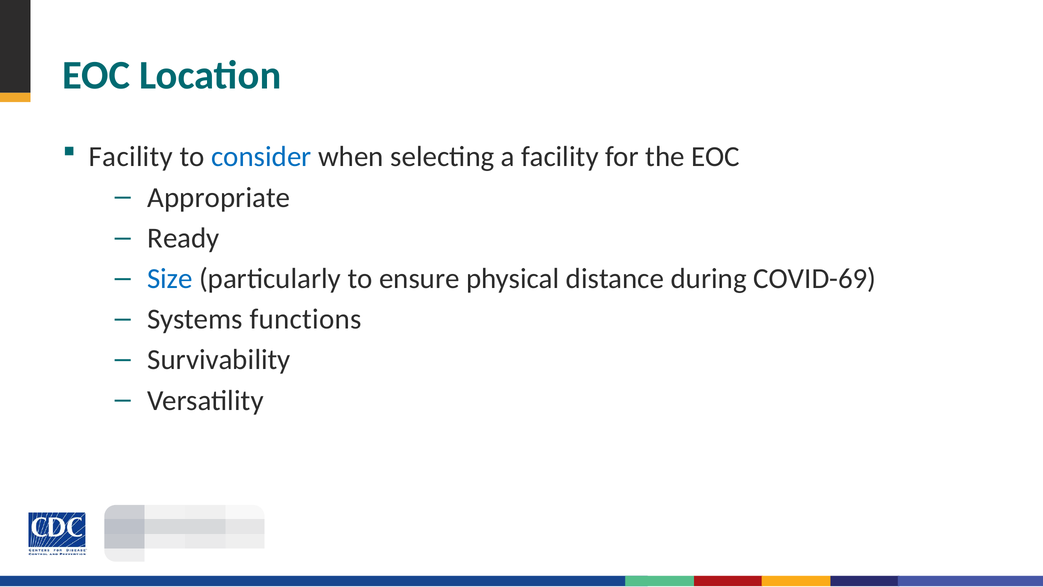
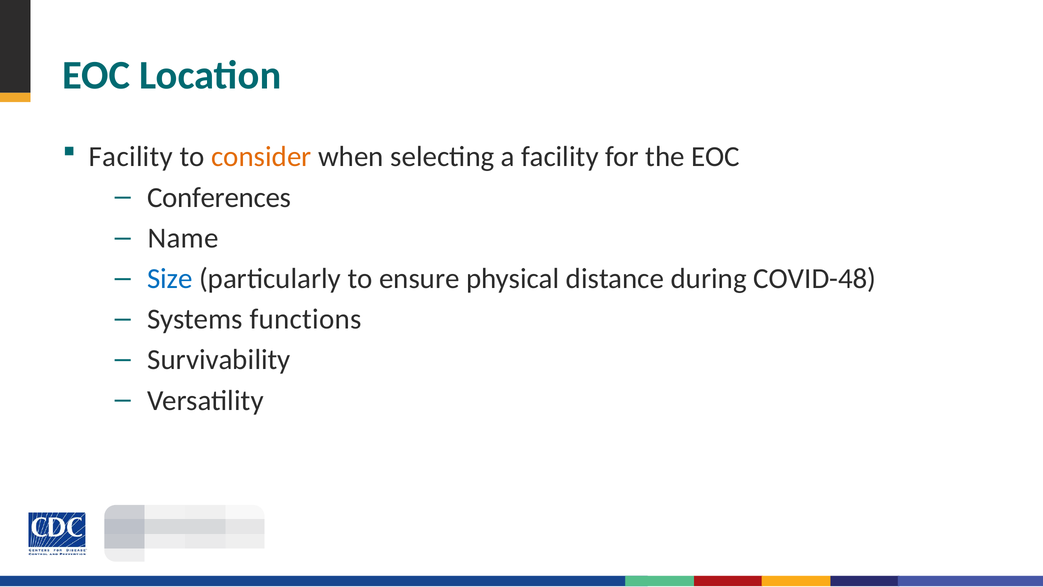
consider colour: blue -> orange (261, 157)
Appropriate: Appropriate -> Conferences (219, 197)
Ready: Ready -> Name (183, 238)
COVID-69: COVID-69 -> COVID-48 (815, 279)
